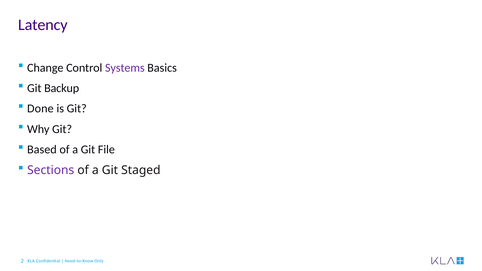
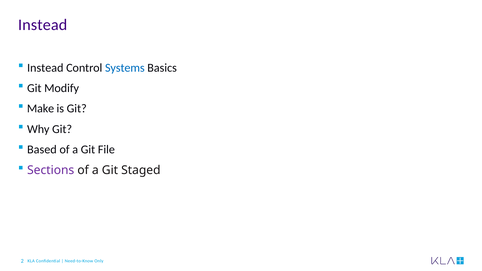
Latency: Latency -> Instead (43, 25)
Change: Change -> Instead (45, 68)
Systems colour: purple -> blue (125, 68)
Backup: Backup -> Modify (62, 88)
Done: Done -> Make (41, 109)
